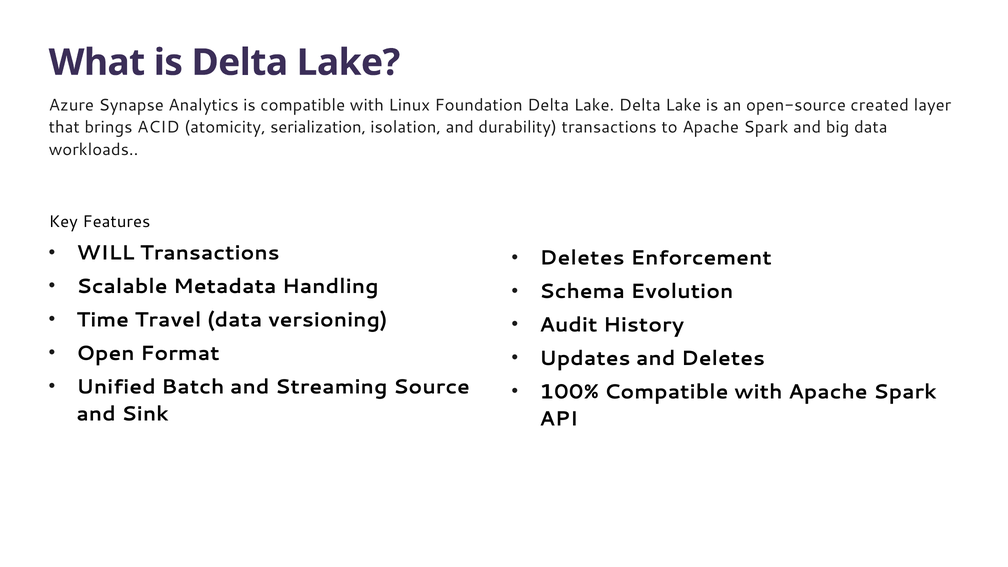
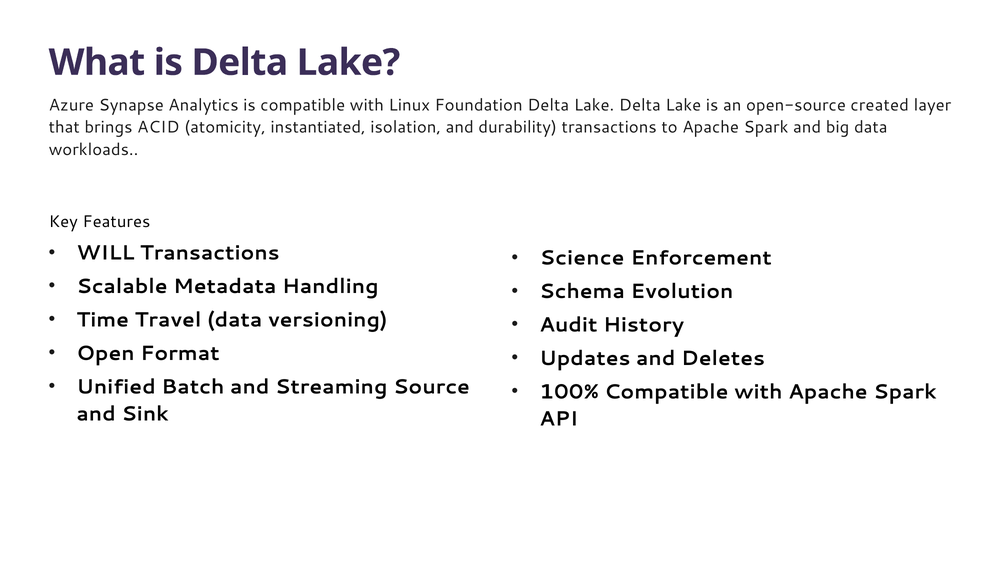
serialization: serialization -> instantiated (318, 127)
Deletes: Deletes -> Science (582, 258)
